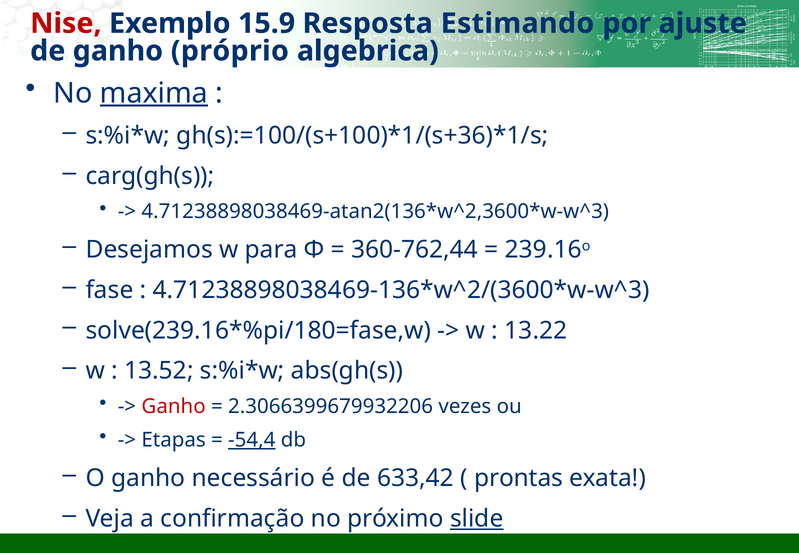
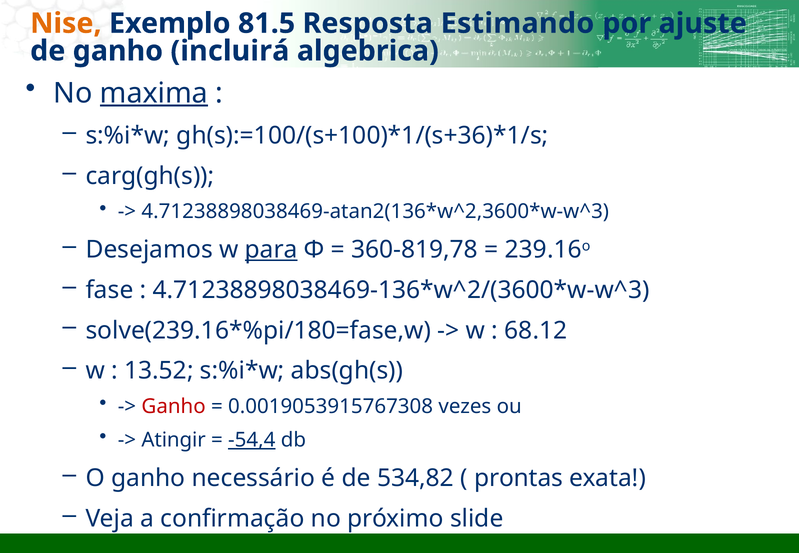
Nise colour: red -> orange (66, 23)
15.9: 15.9 -> 81.5 (267, 23)
próprio: próprio -> incluirá (230, 51)
para underline: none -> present (271, 250)
360-762,44: 360-762,44 -> 360-819,78 (415, 250)
13.22: 13.22 -> 68.12 (536, 330)
2.3066399679932206: 2.3066399679932206 -> 0.0019053915767308 (331, 407)
Etapas: Etapas -> Atingir (174, 440)
633,42: 633,42 -> 534,82 (416, 478)
slide underline: present -> none (477, 519)
